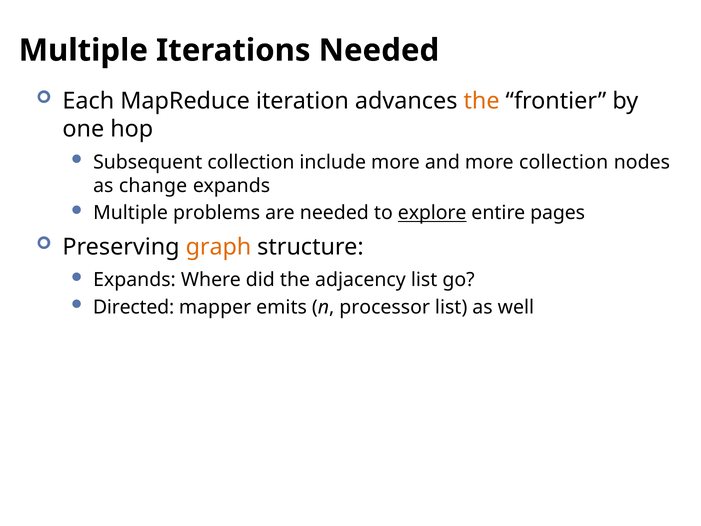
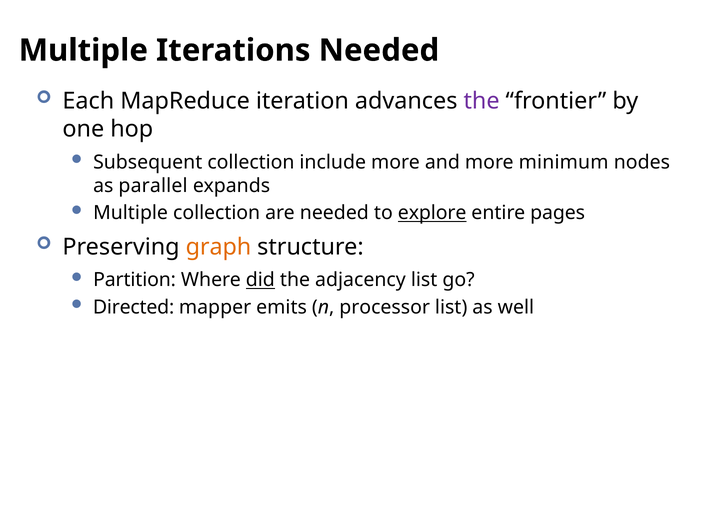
the colour: orange -> purple (482, 101)
more collection: collection -> minimum (564, 162)
change: change -> parallel (153, 186)
Multiple problems: problems -> collection (217, 213)
Expands: Expands -> Partition (135, 280)
did underline: none -> present (260, 280)
